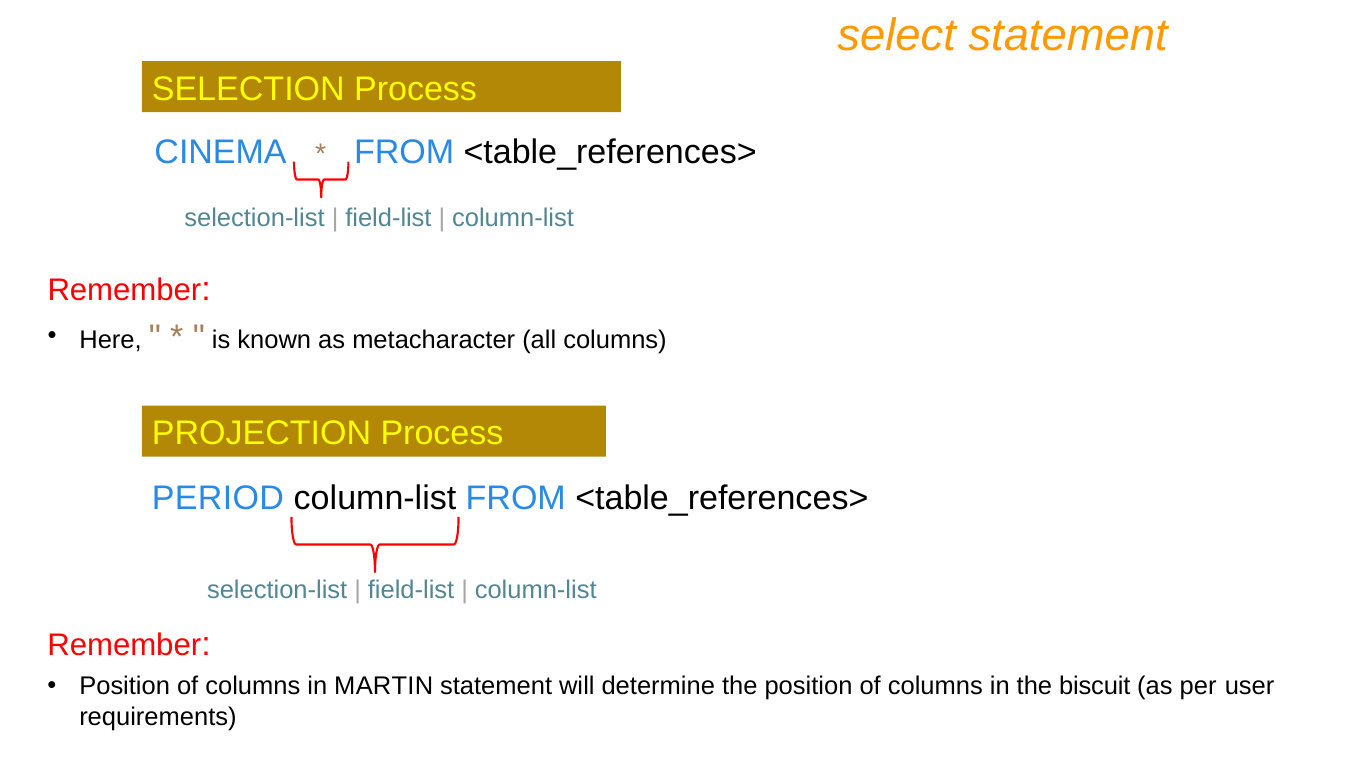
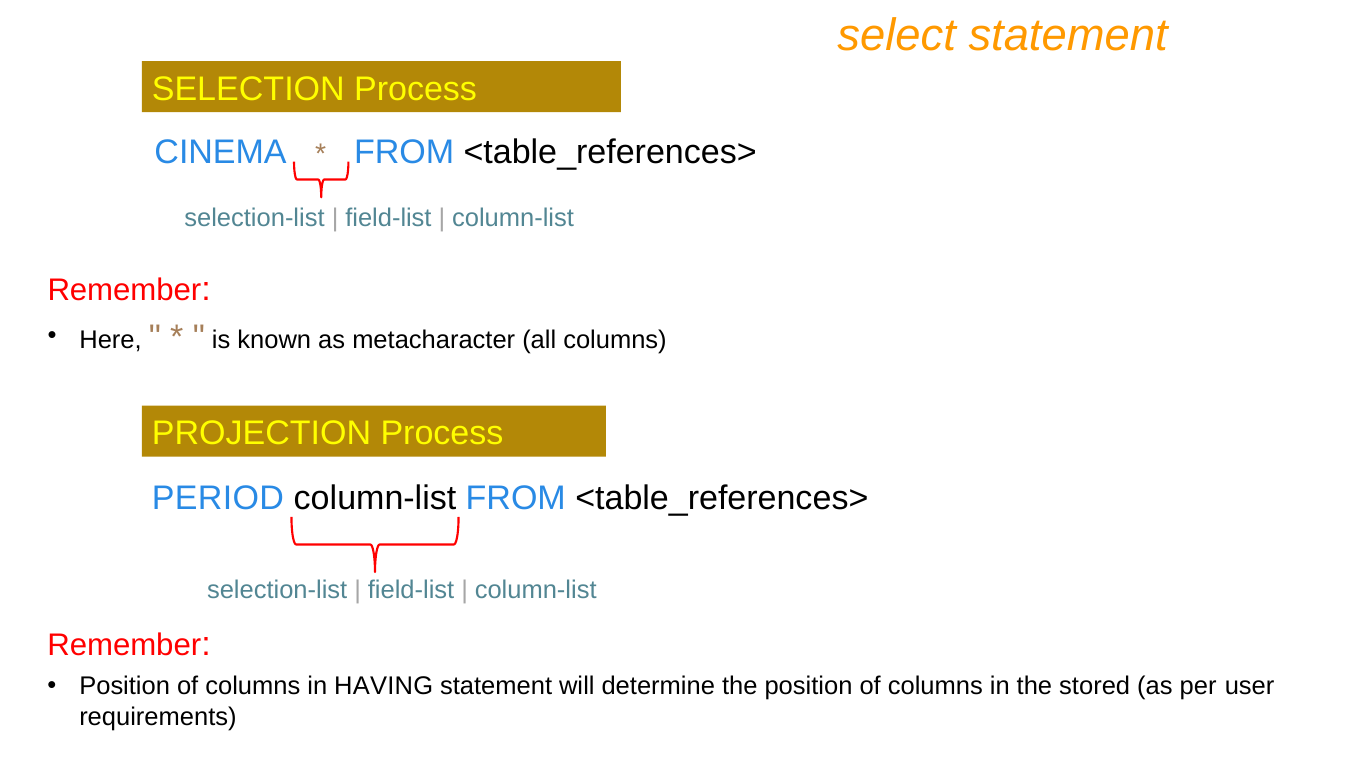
MARTIN: MARTIN -> HAVING (384, 686)
biscuit: biscuit -> stored (1095, 686)
